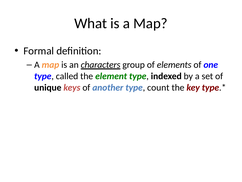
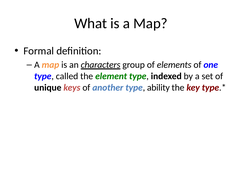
count: count -> ability (158, 87)
